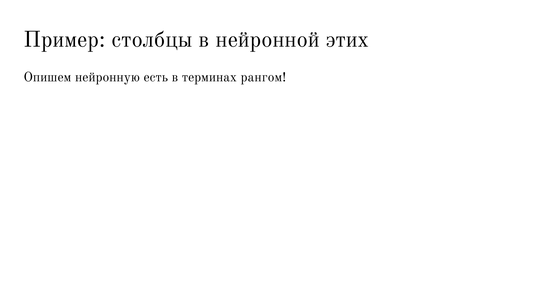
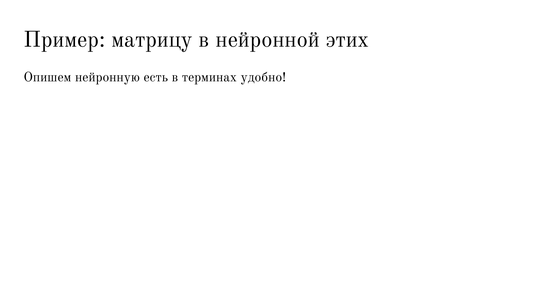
столбцы: столбцы -> матрицу (152, 40)
рангом: рангом -> удобно (263, 77)
